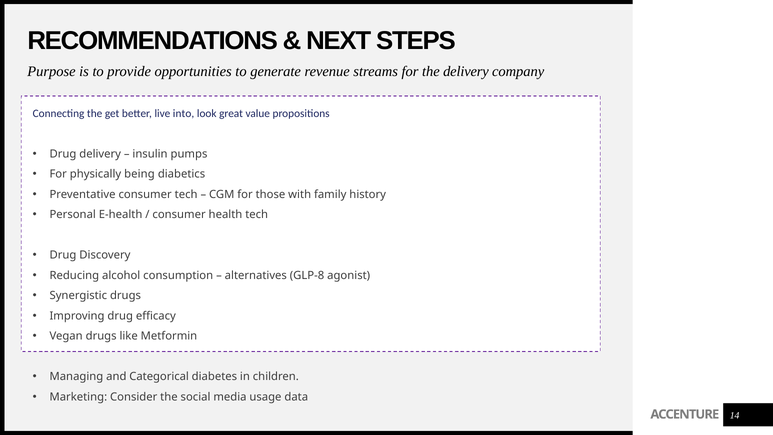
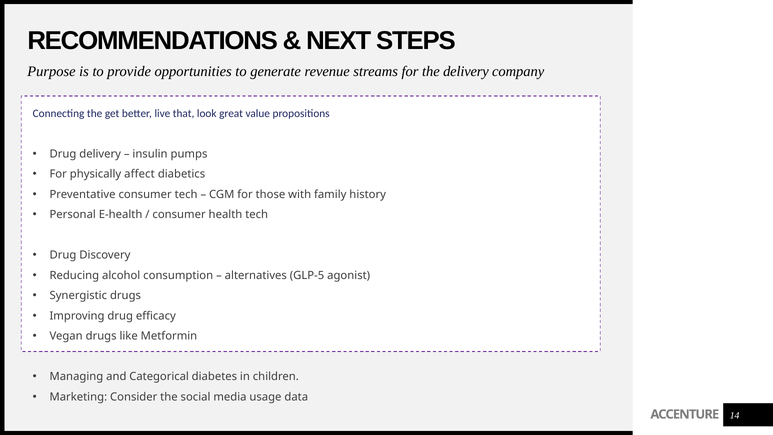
into: into -> that (184, 113)
being: being -> affect (139, 174)
GLP-8: GLP-8 -> GLP-5 (307, 275)
